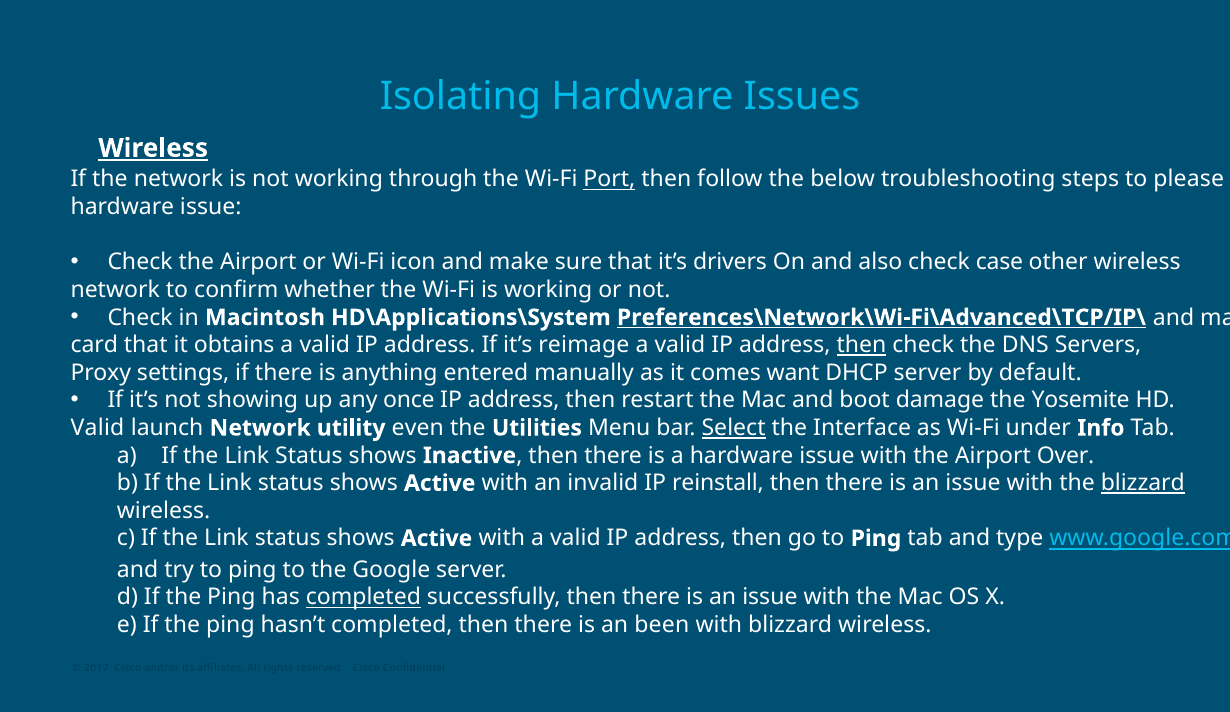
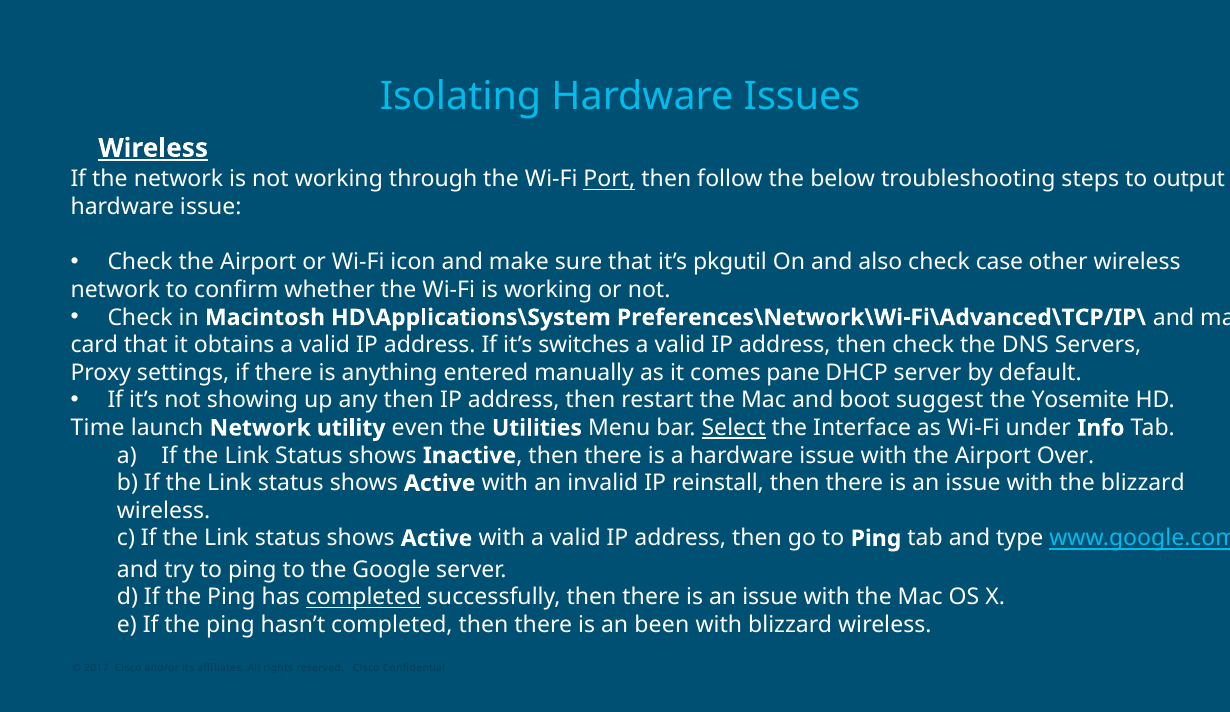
please: please -> output (1189, 179)
drivers: drivers -> pkgutil (730, 262)
Preferences\Network\Wi-Fi\Advanced\TCP/IP\ underline: present -> none (881, 318)
reimage: reimage -> switches (584, 345)
then underline: present -> none (861, 345)
want: want -> pane (793, 373)
any once: once -> then (409, 400)
damage: damage -> suggest (940, 400)
Valid: Valid -> Time (98, 428)
blizzard underline: present -> none (1143, 483)
